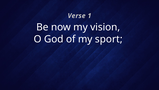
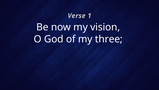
sport: sport -> three (109, 39)
